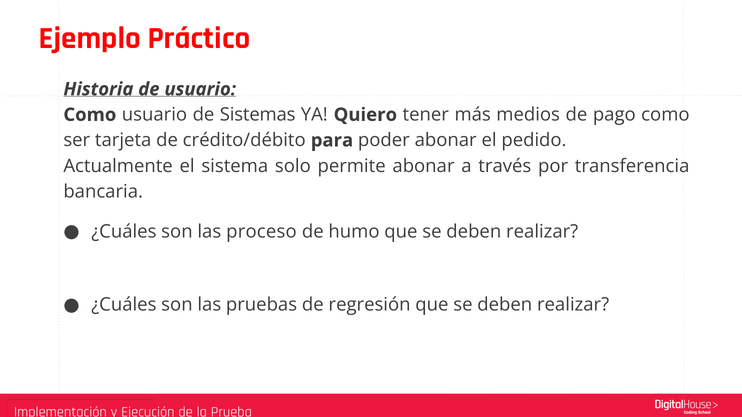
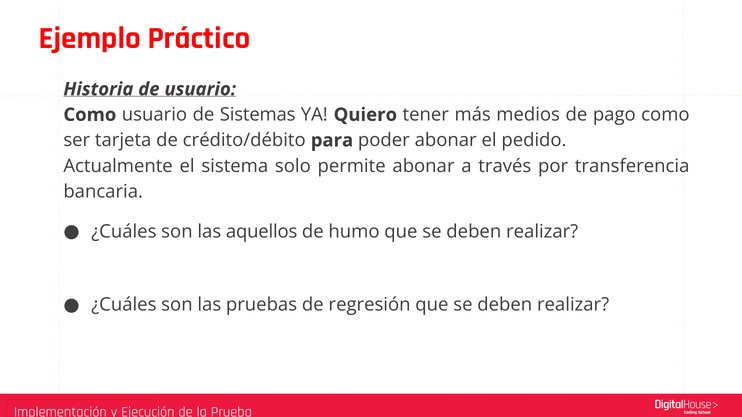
proceso: proceso -> aquellos (262, 232)
